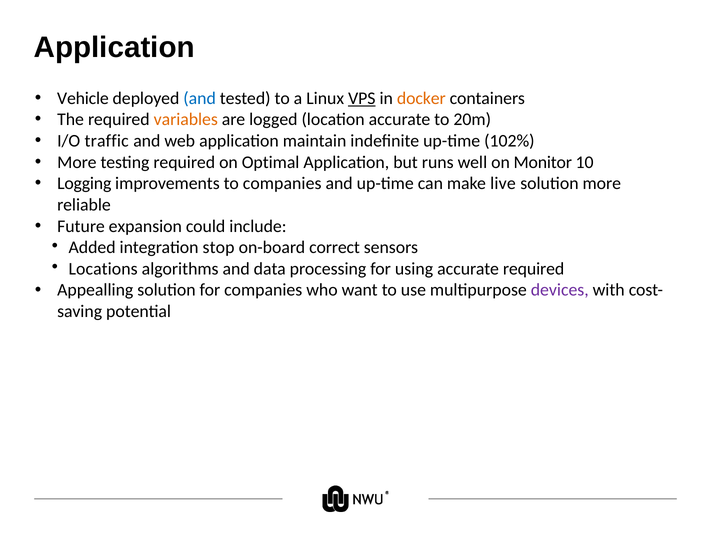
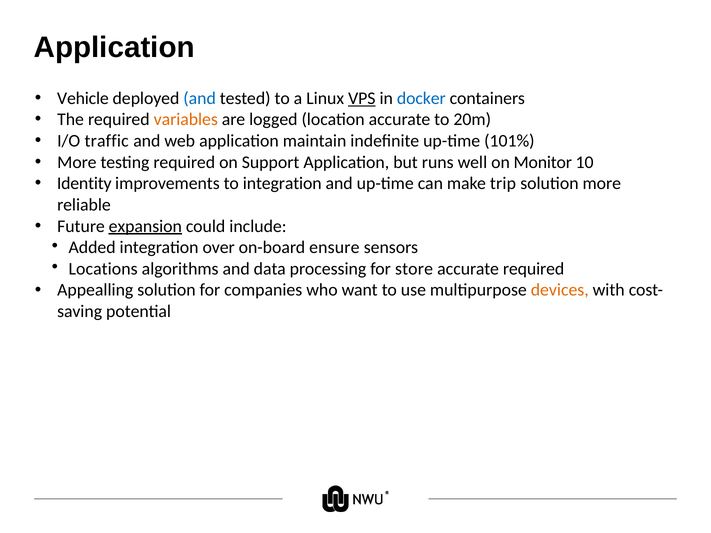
docker colour: orange -> blue (421, 98)
102%: 102% -> 101% (509, 141)
Optimal: Optimal -> Support (271, 162)
Logging: Logging -> Identity (84, 184)
to companies: companies -> integration (282, 184)
live: live -> trip (503, 184)
expansion underline: none -> present (145, 226)
stop: stop -> over (219, 248)
correct: correct -> ensure (334, 248)
using: using -> store (414, 269)
devices colour: purple -> orange (560, 290)
